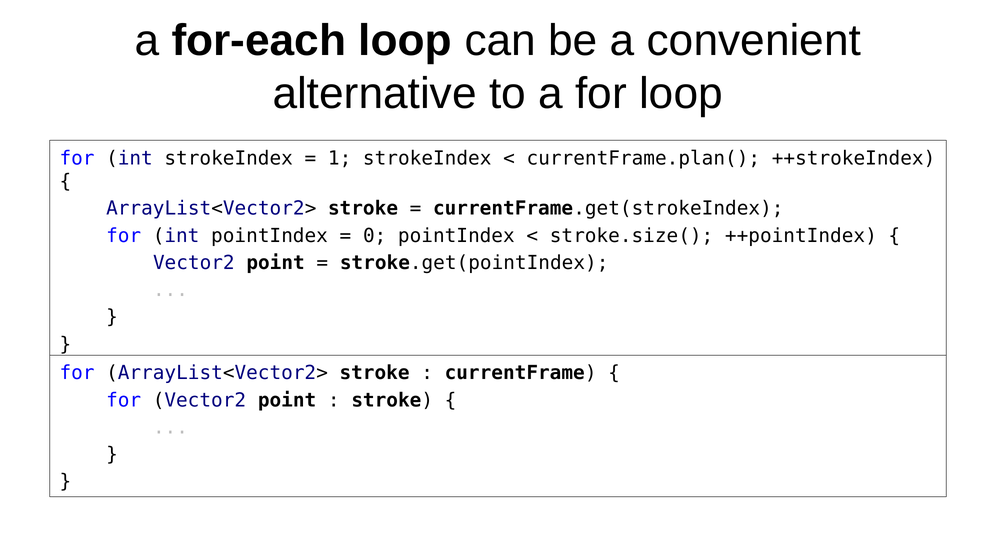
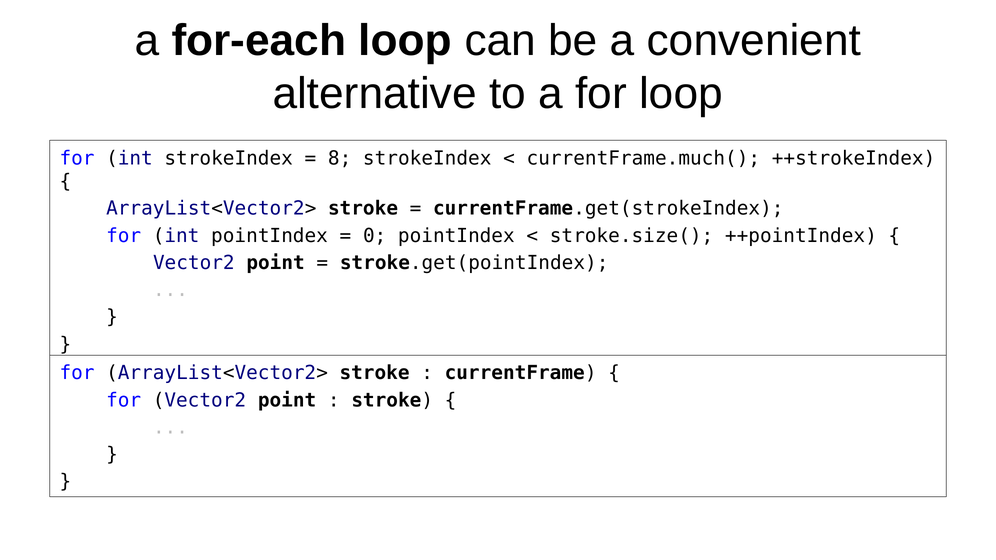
1: 1 -> 8 (340, 158)
currentFrame.plan(: currentFrame.plan( -> currentFrame.much( (643, 158)
